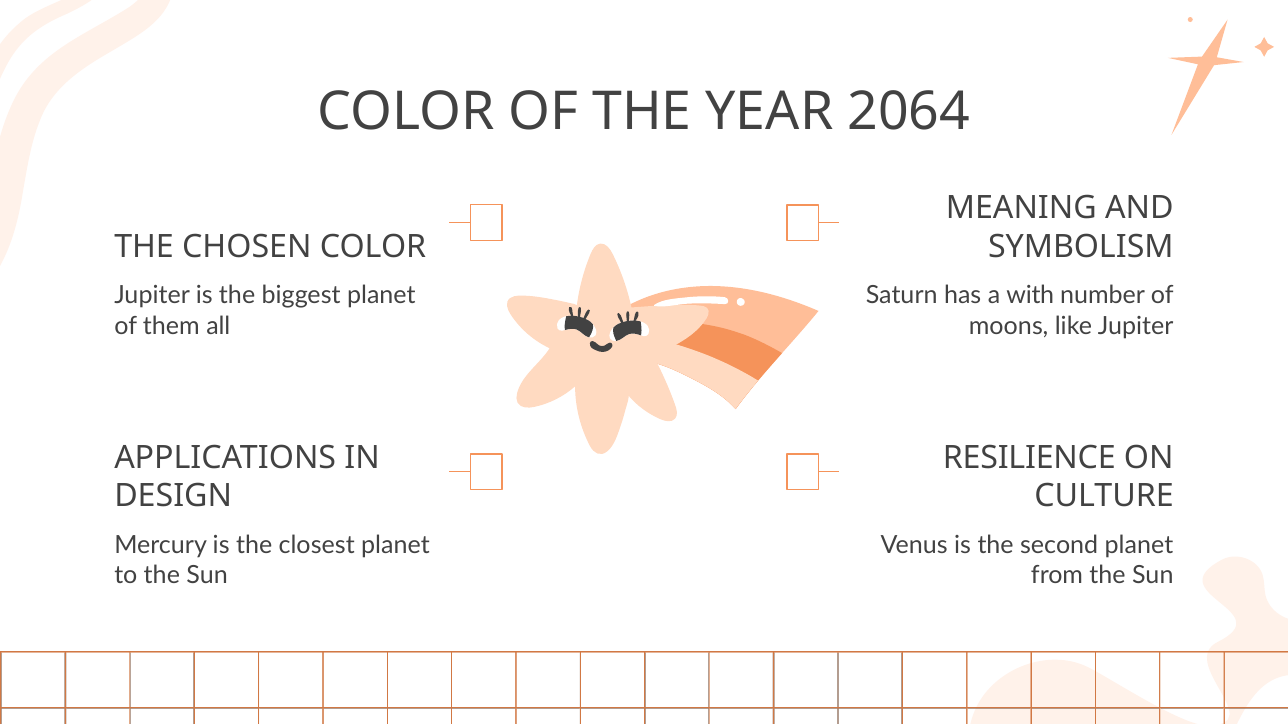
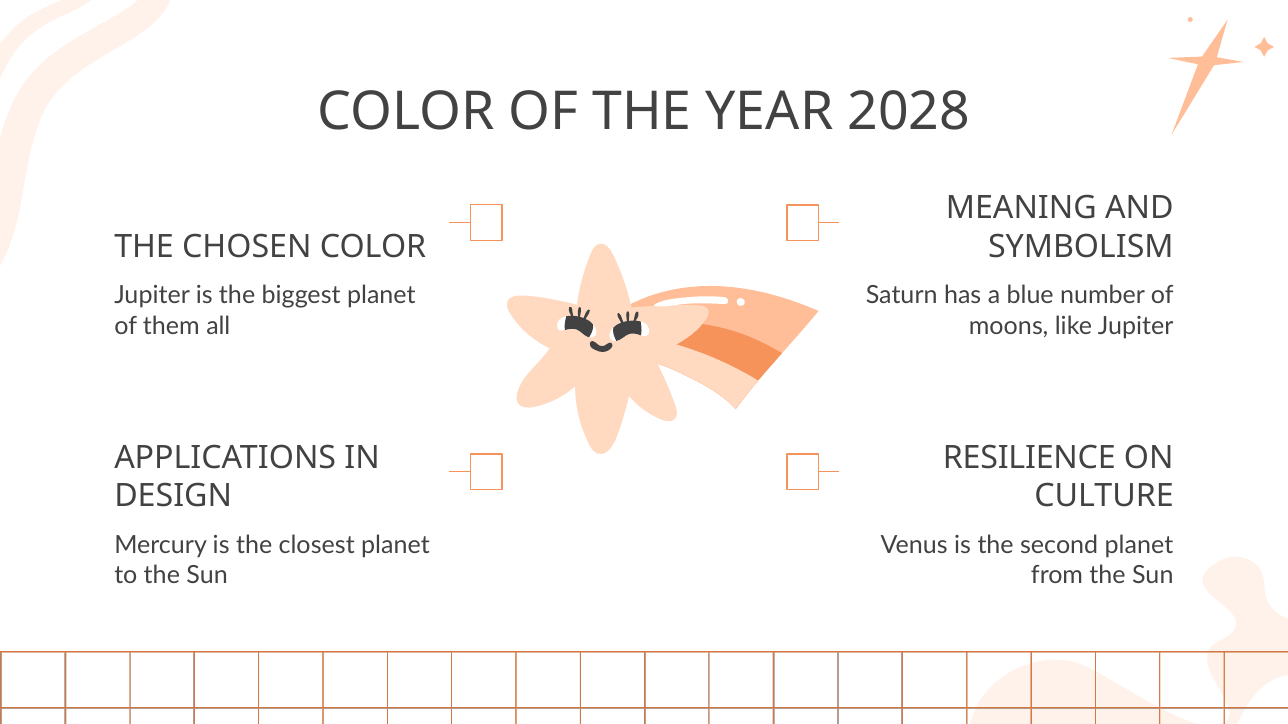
2064: 2064 -> 2028 (909, 112)
with: with -> blue (1030, 296)
